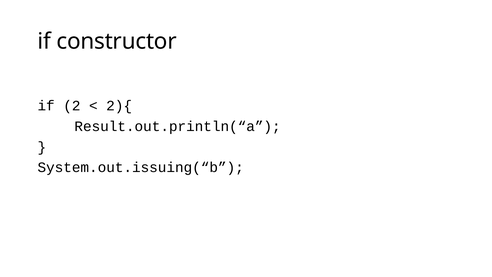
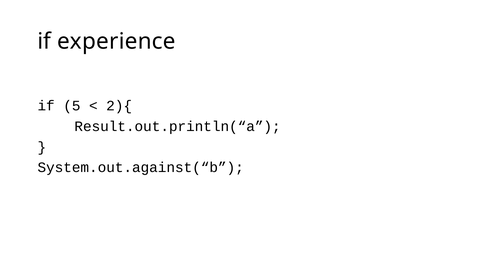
constructor: constructor -> experience (116, 41)
2: 2 -> 5 (72, 106)
System.out.issuing(“b: System.out.issuing(“b -> System.out.against(“b (141, 167)
